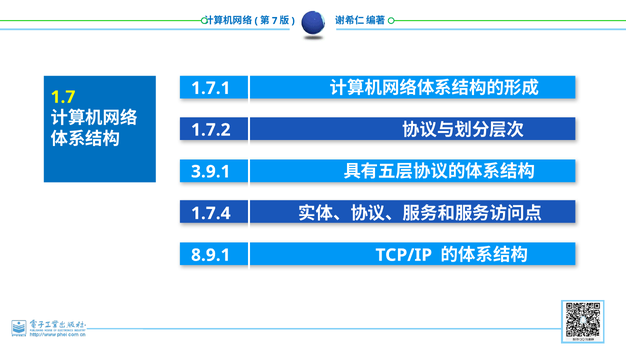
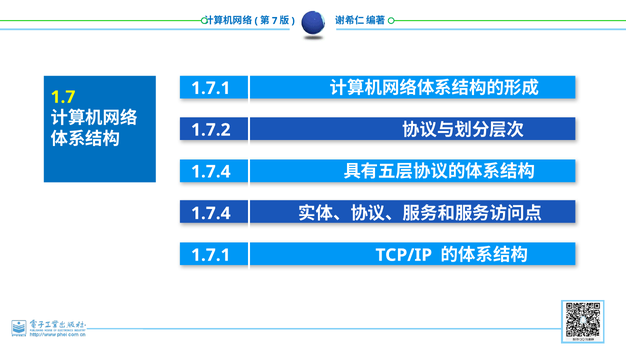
3.9.1: 3.9.1 -> 1.7.4 (211, 172)
8.9.1: 8.9.1 -> 1.7.1 (211, 255)
